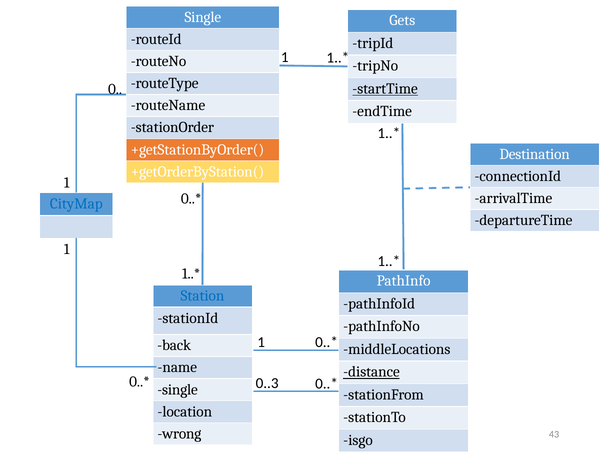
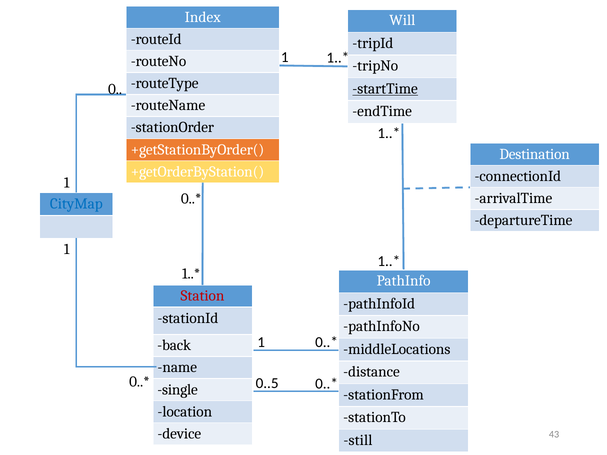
Single: Single -> Index (203, 17)
Gets: Gets -> Will (402, 20)
Station colour: blue -> red (202, 296)
distance underline: present -> none (371, 372)
0..3: 0..3 -> 0..5 (267, 384)
wrong: wrong -> device (179, 434)
isgo: isgo -> still (358, 440)
